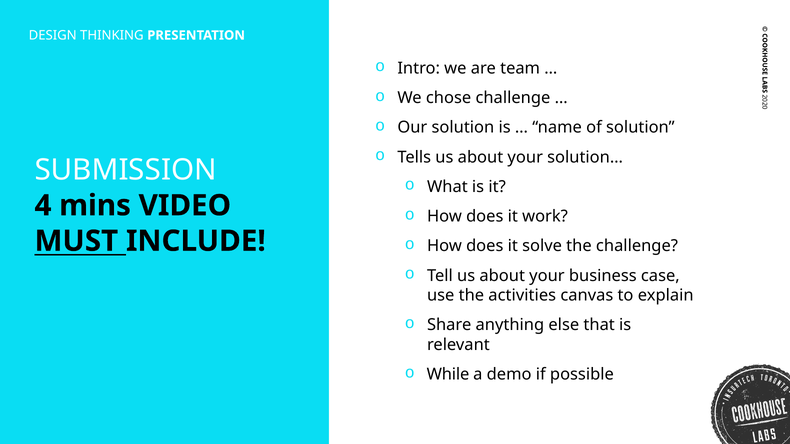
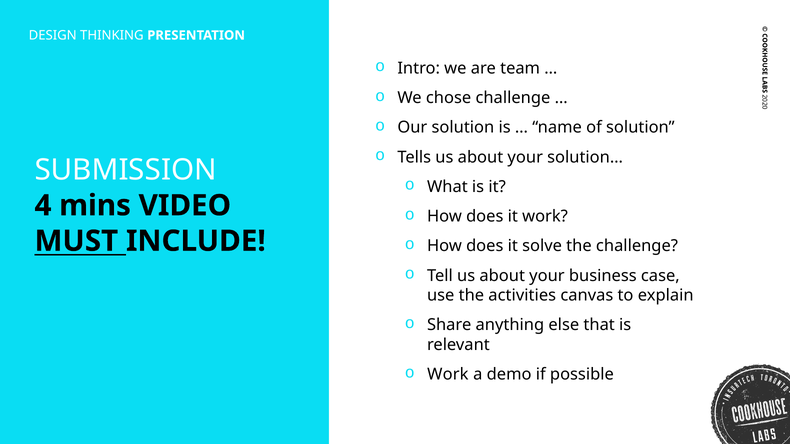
While: While -> Work (448, 375)
